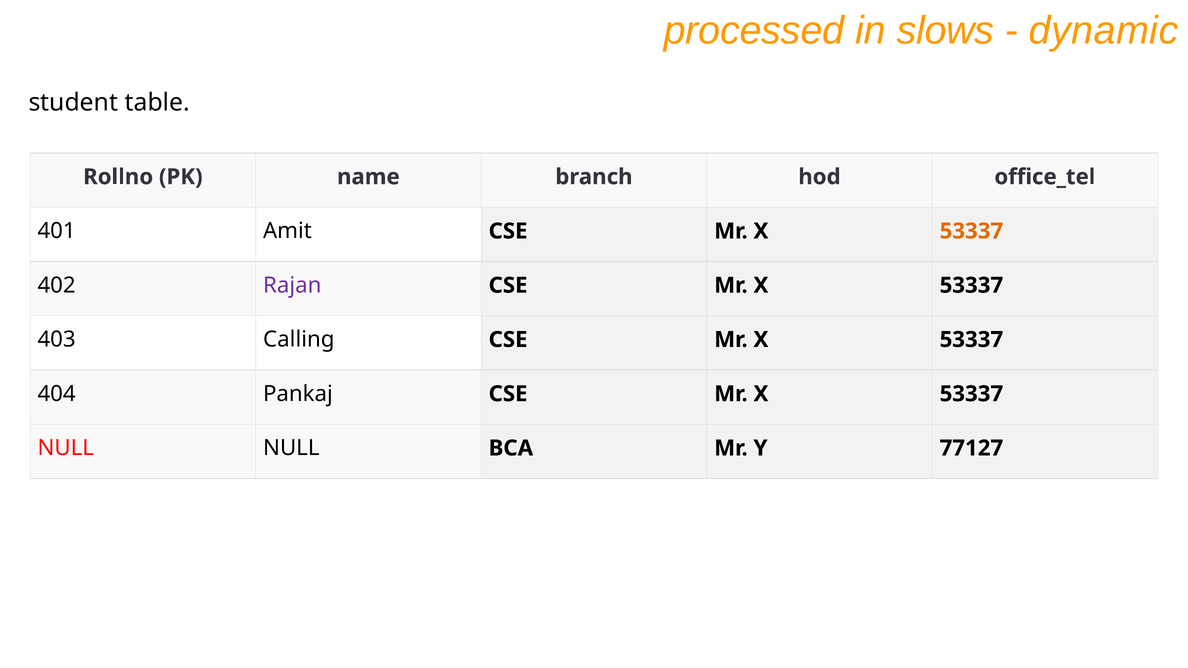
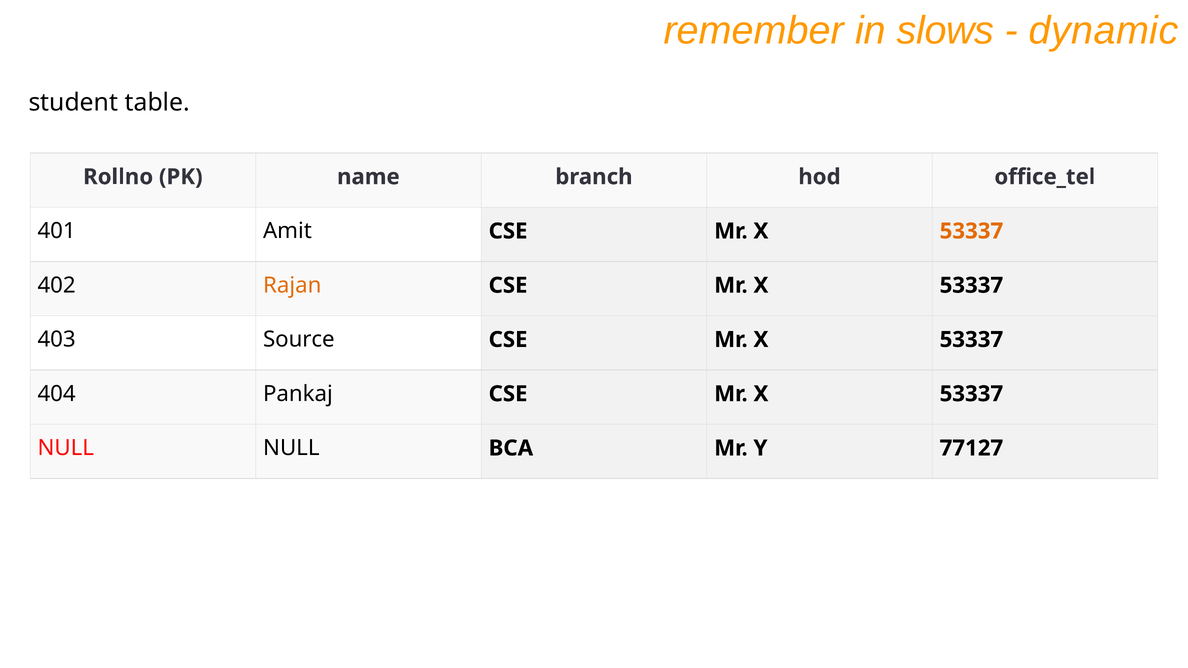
processed: processed -> remember (754, 31)
Rajan colour: purple -> orange (292, 285)
Calling: Calling -> Source (299, 340)
